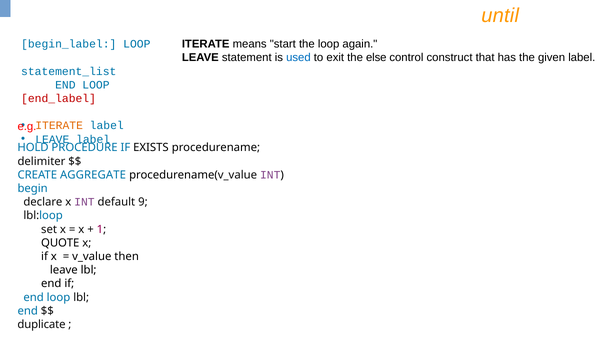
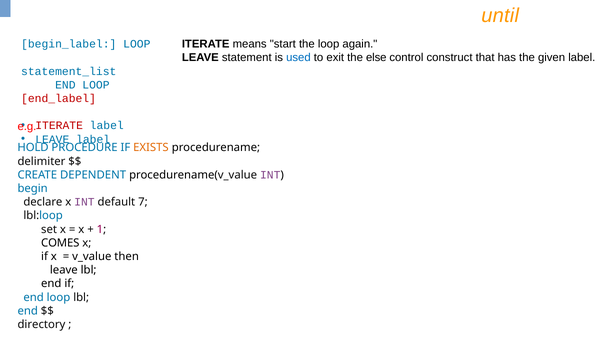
ITERATE colour: orange -> red (59, 126)
EXISTS colour: black -> orange (151, 148)
AGGREGATE: AGGREGATE -> DEPENDENT (93, 175)
9: 9 -> 7 (143, 202)
QUOTE: QUOTE -> COMES (60, 243)
duplicate: duplicate -> directory (41, 325)
